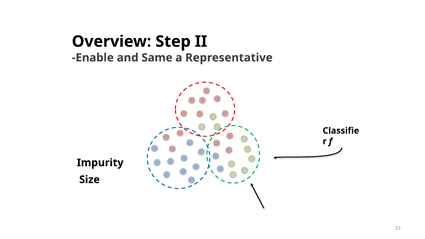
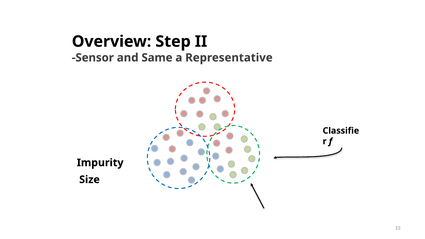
Enable: Enable -> Sensor (93, 58)
